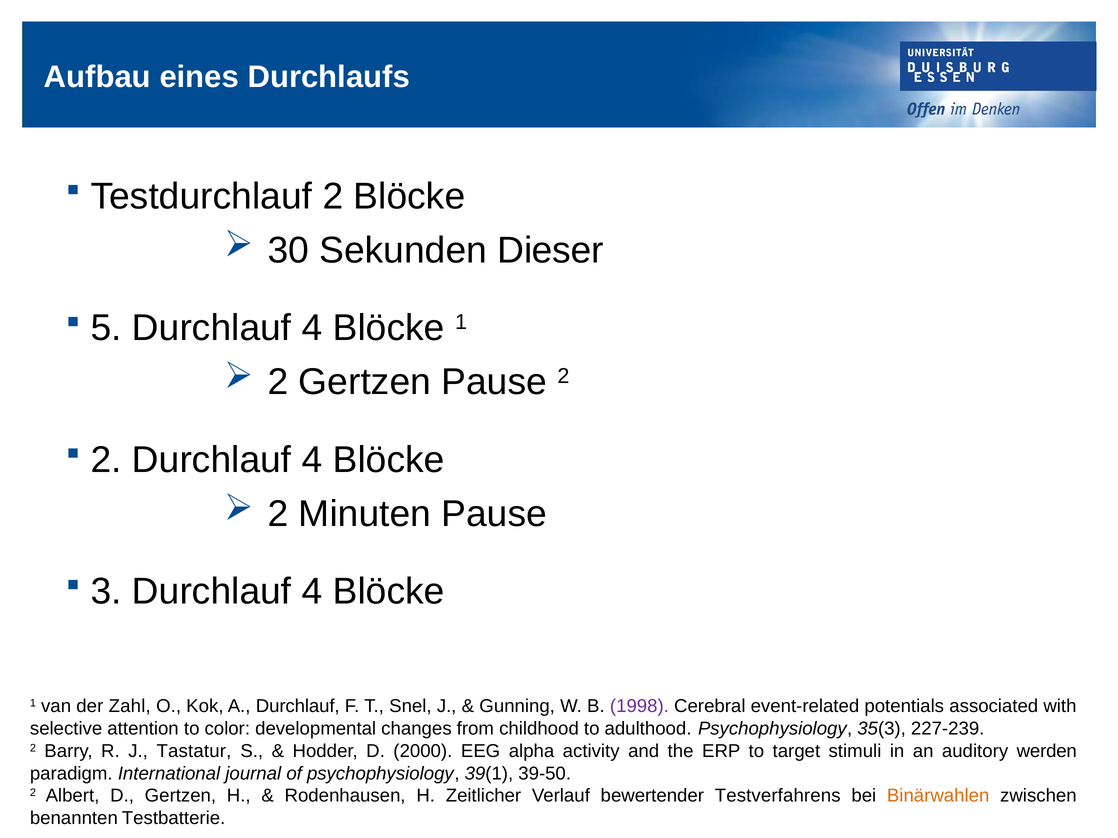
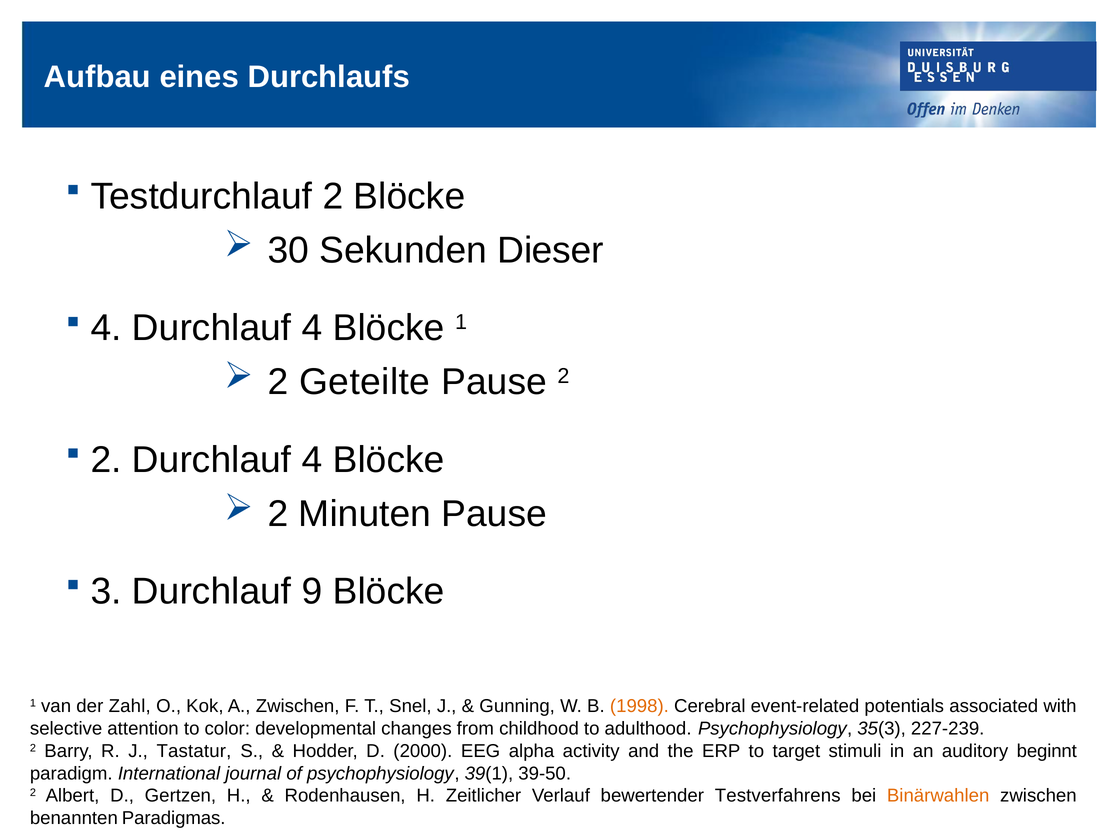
5: 5 -> 4 (106, 328)
2 Gertzen: Gertzen -> Geteilte (365, 382)
3 Durchlauf 4: 4 -> 9 (312, 592)
A Durchlauf: Durchlauf -> Zwischen (298, 707)
1998 colour: purple -> orange (639, 707)
werden: werden -> beginnt (1047, 751)
Testbatterie: Testbatterie -> Paradigmas (174, 819)
